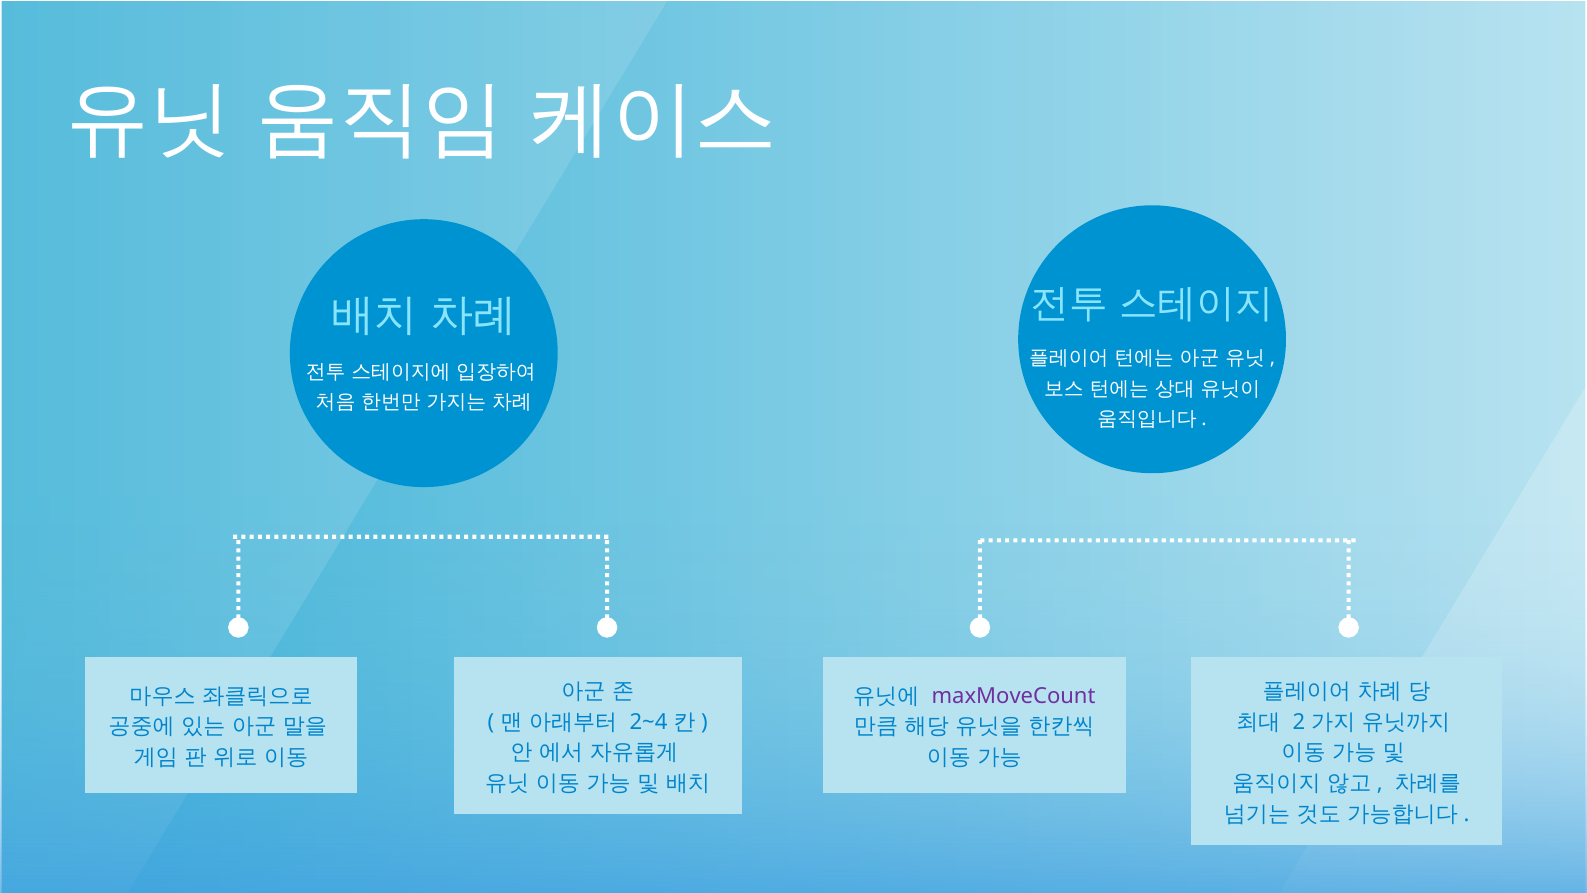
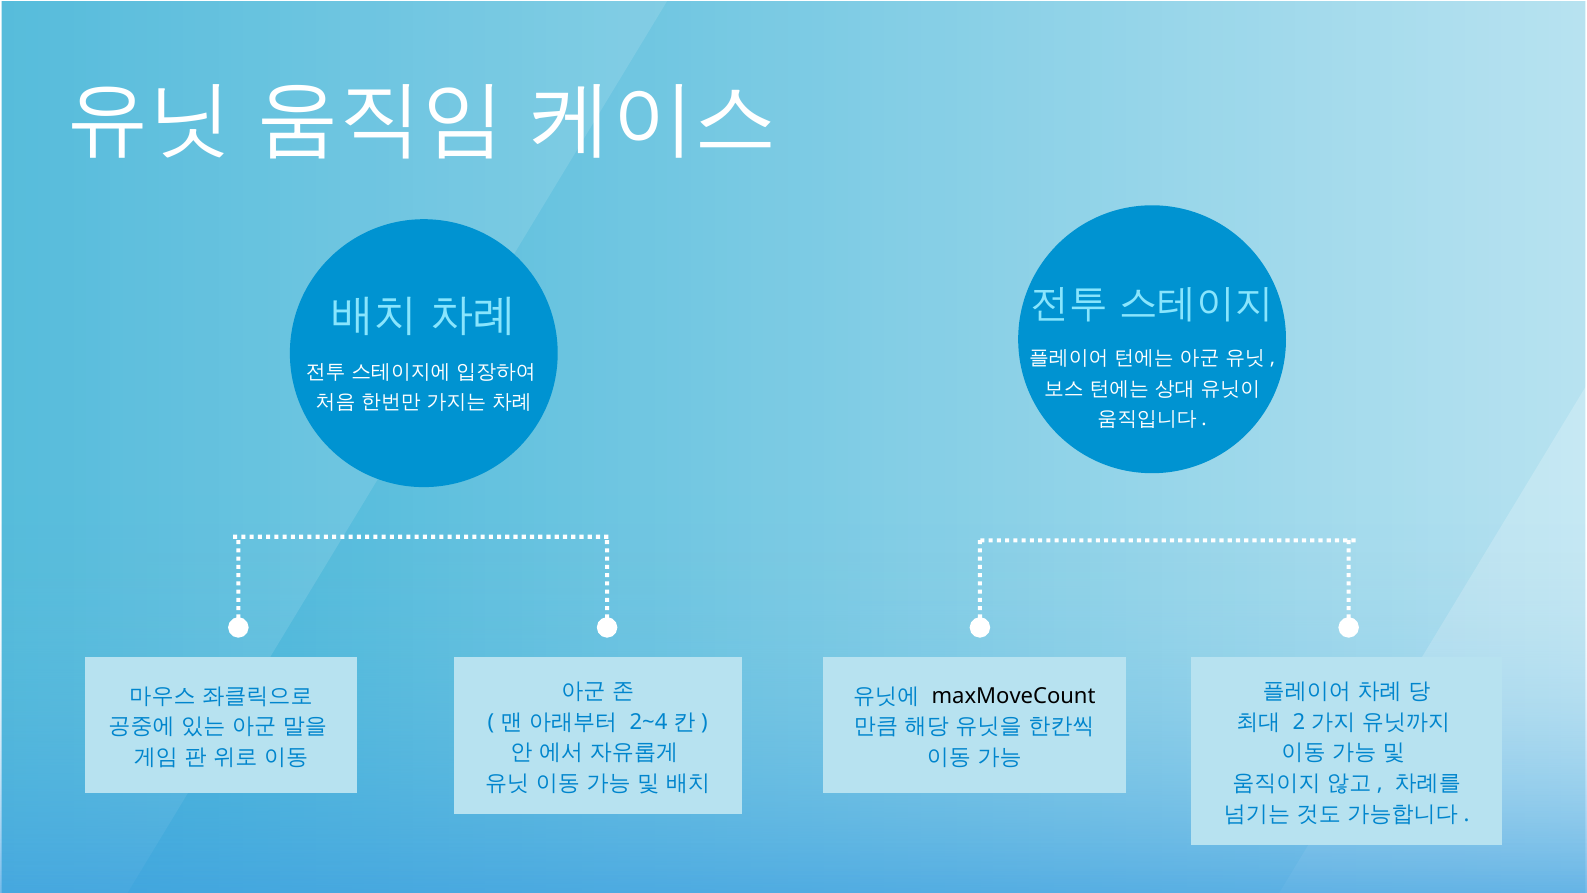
maxMoveCount colour: purple -> black (1014, 696)
